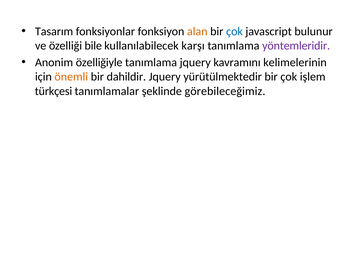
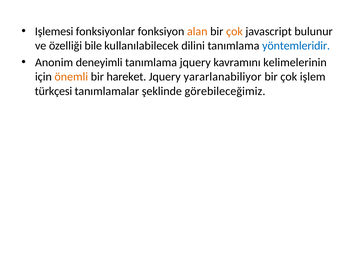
Tasarım: Tasarım -> Işlemesi (54, 31)
çok colour: blue -> orange (234, 31)
karşı: karşı -> dilini (193, 46)
yöntemleridir colour: purple -> blue (296, 46)
özelliğiyle: özelliğiyle -> deneyimli (99, 62)
dahildir: dahildir -> hareket (126, 77)
yürütülmektedir: yürütülmektedir -> yararlanabiliyor (223, 77)
